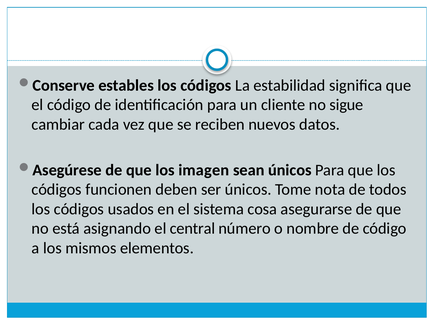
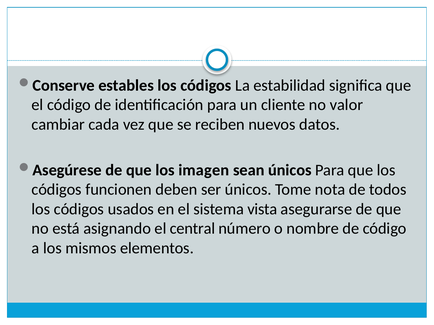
sigue: sigue -> valor (346, 105)
cosa: cosa -> vista (262, 209)
